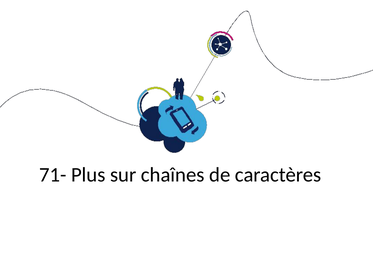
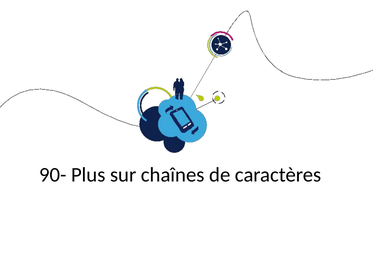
71-: 71- -> 90- (53, 175)
